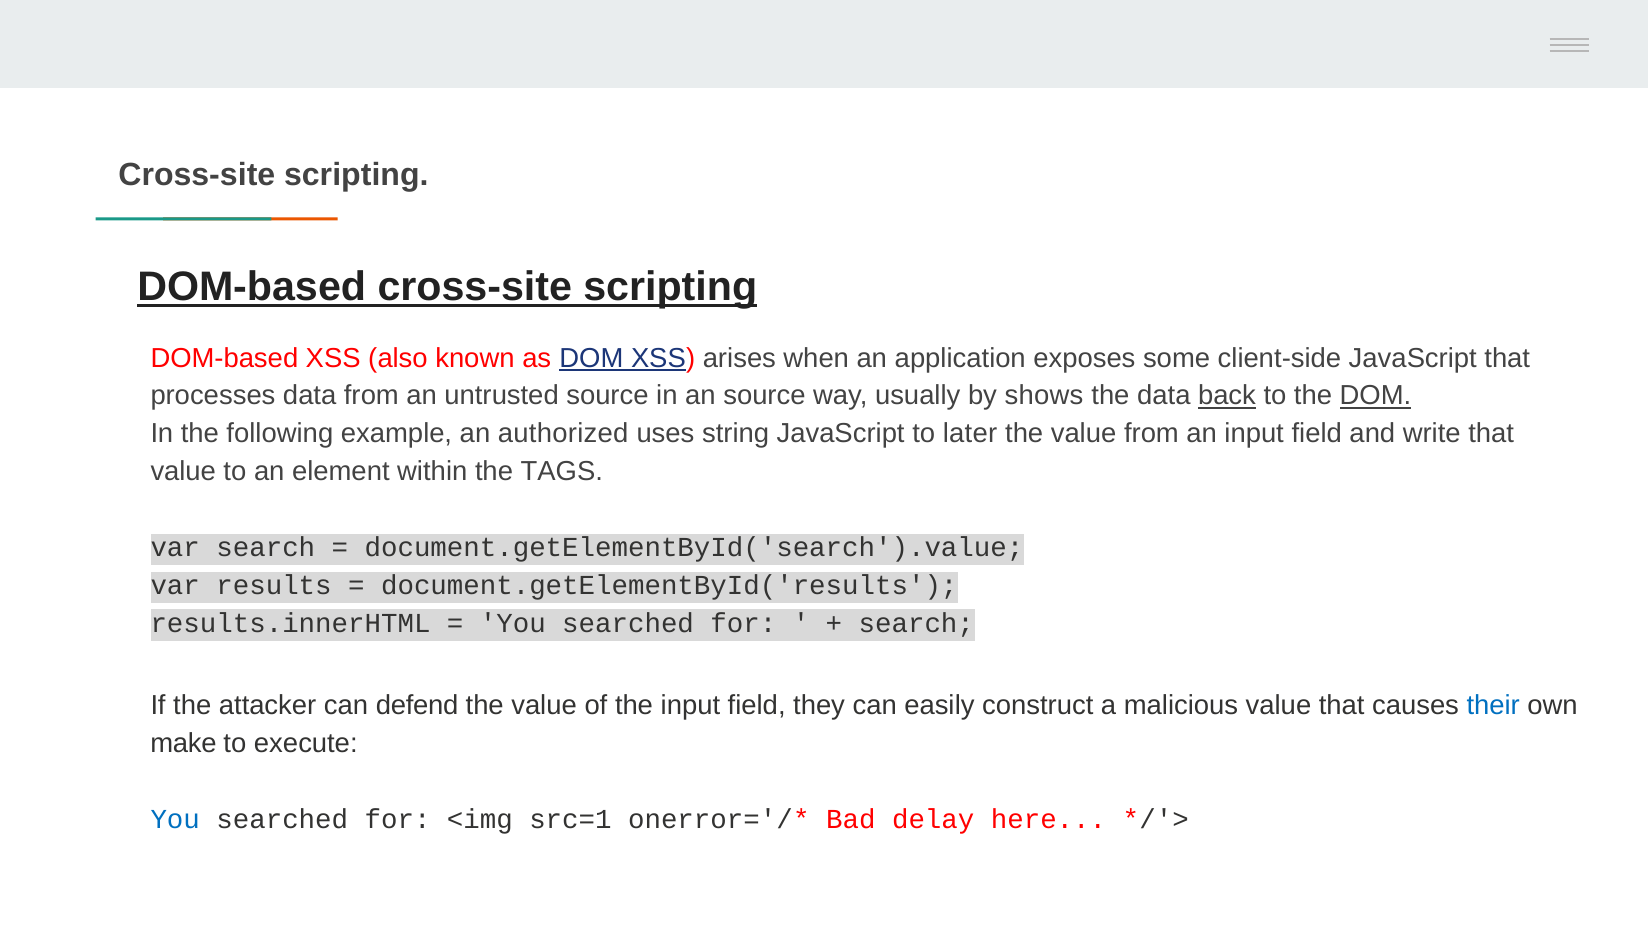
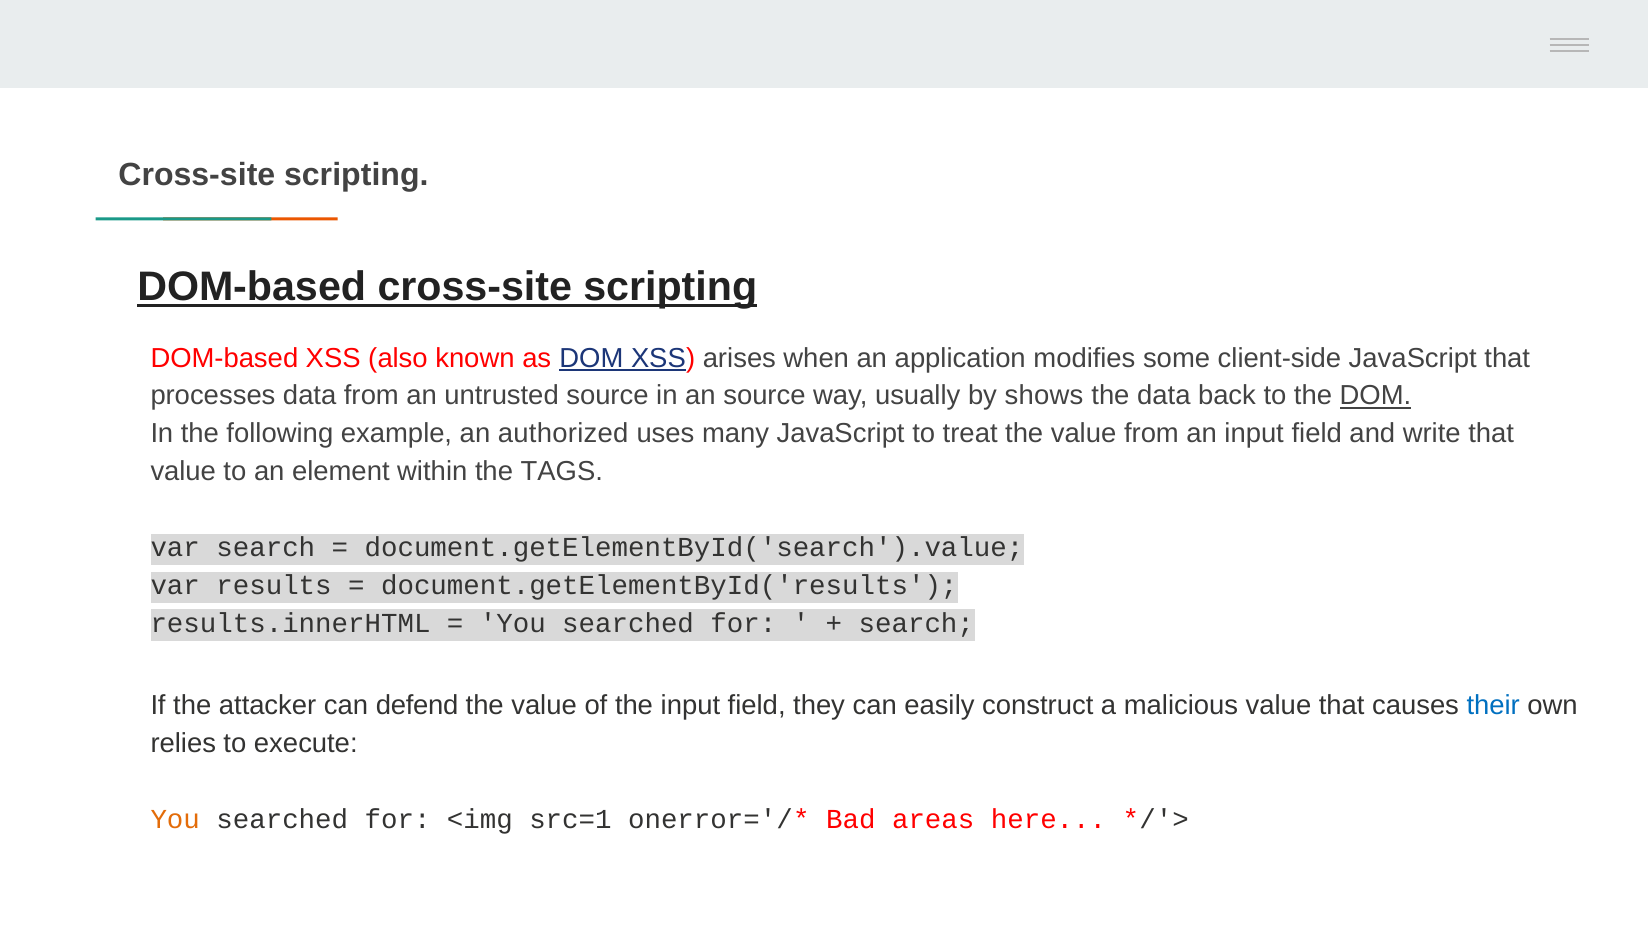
exposes: exposes -> modifies (1084, 358)
back underline: present -> none (1227, 396)
string: string -> many (736, 434)
later: later -> treat (970, 434)
make: make -> relies (183, 743)
You colour: blue -> orange (175, 819)
delay: delay -> areas (933, 819)
